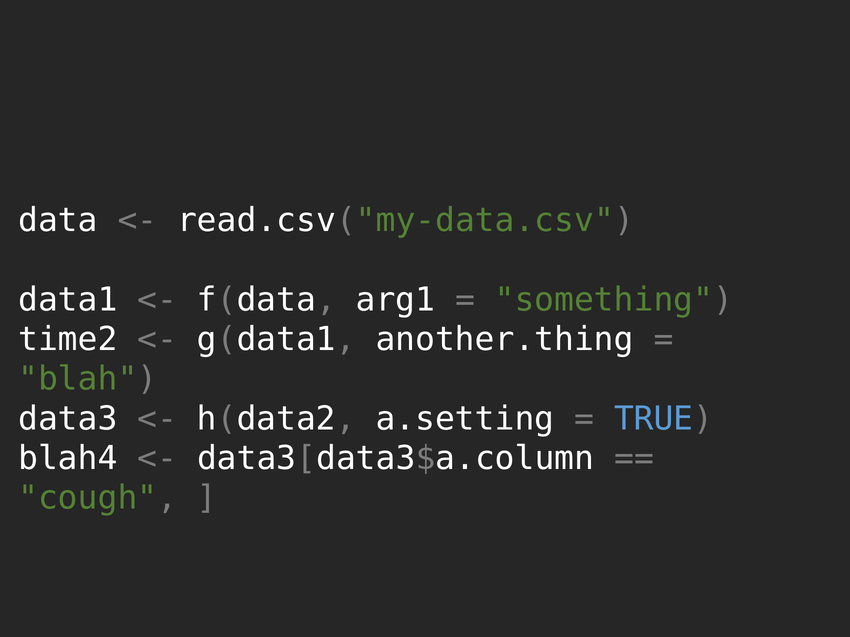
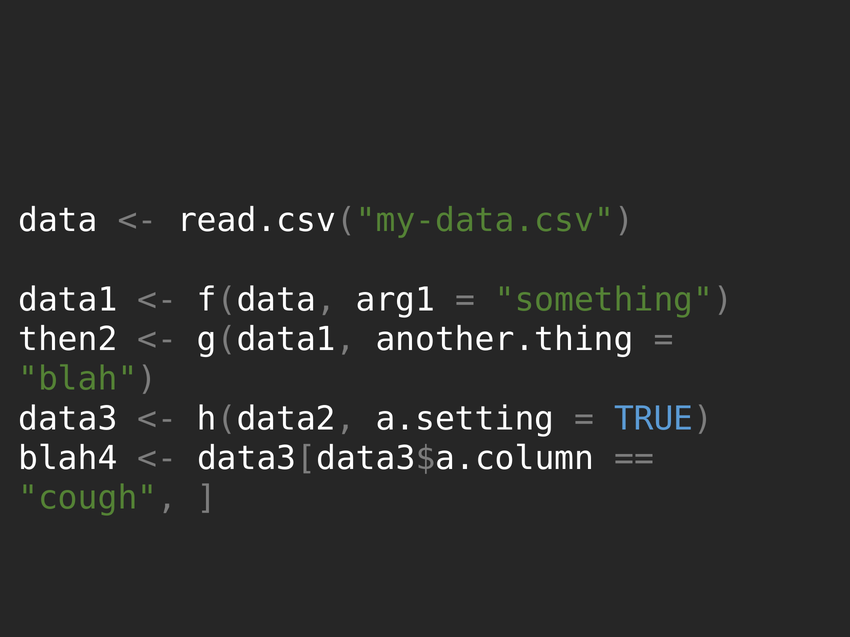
time2: time2 -> then2 (68, 340)
